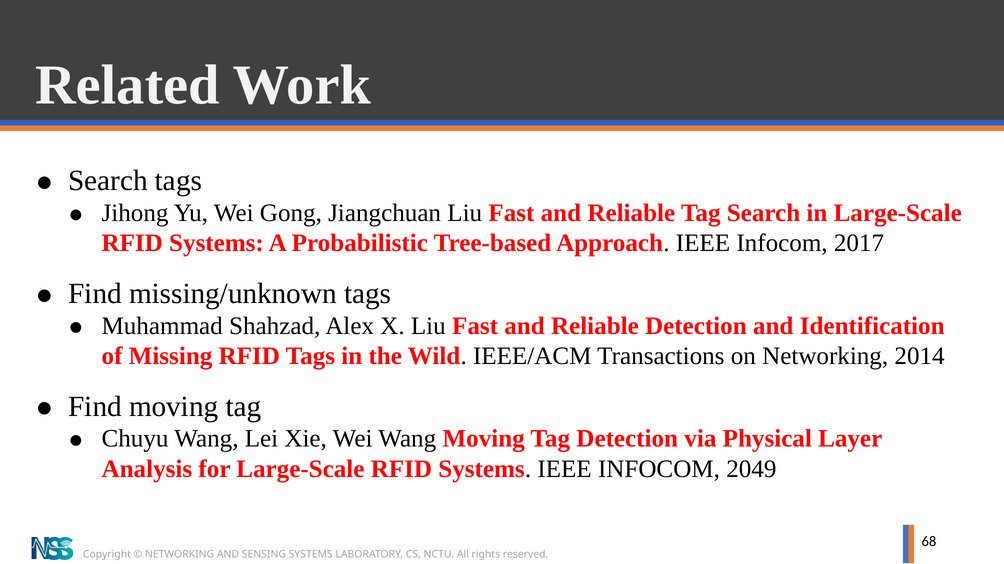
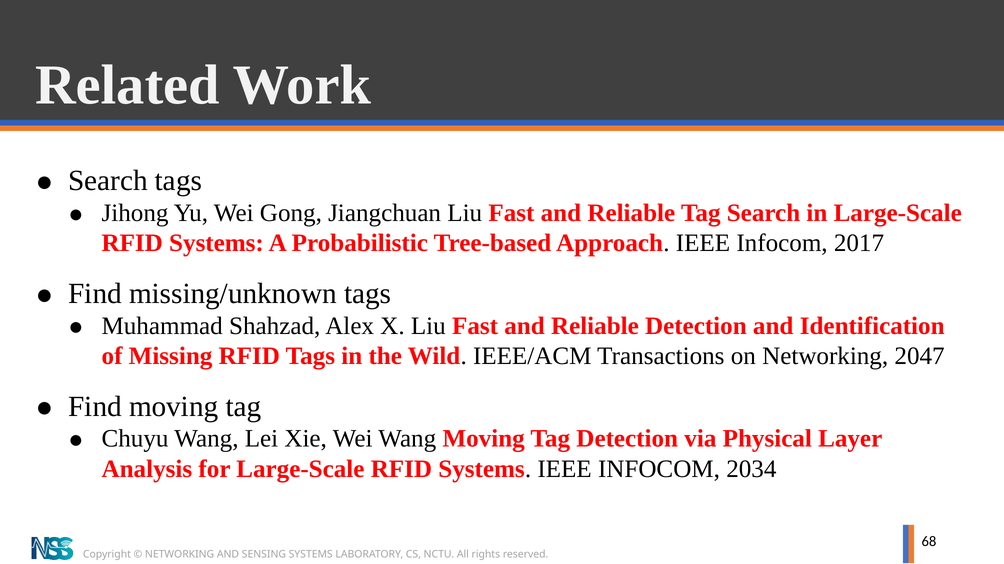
2014: 2014 -> 2047 (920, 356)
2049: 2049 -> 2034 (751, 469)
